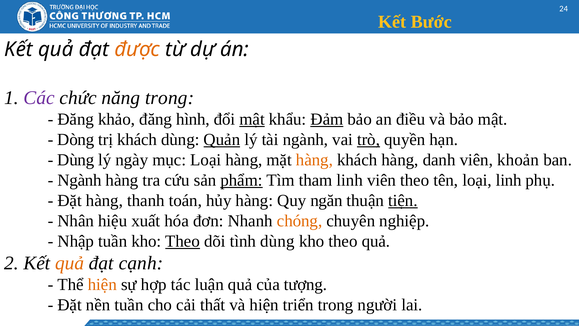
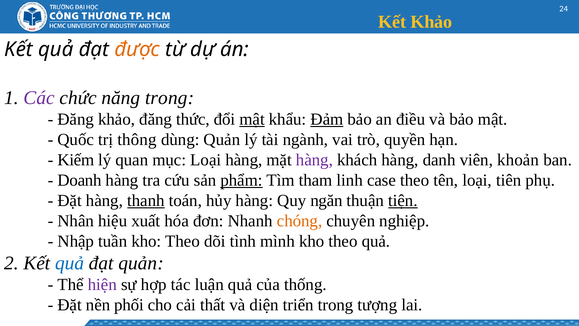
Kết Bước: Bước -> Khảo (431, 22)
hình: hình -> thức (193, 119)
Dòng: Dòng -> Quốc (76, 140)
trị khách: khách -> thông (137, 140)
Quản underline: present -> none (222, 140)
trò underline: present -> none (369, 140)
Dùng: Dùng -> Kiếm (76, 160)
ngày: ngày -> quan (132, 160)
hàng colour: orange -> purple (314, 160)
Ngành: Ngành -> Doanh (80, 180)
linh viên: viên -> case (382, 180)
loại linh: linh -> tiên (509, 180)
thanh underline: none -> present (146, 200)
Theo underline: present -> none (183, 241)
tình dùng: dùng -> mình (278, 241)
quả colour: orange -> blue (70, 263)
đạt cạnh: cạnh -> quản (141, 263)
hiện colour: orange -> purple (102, 284)
tượng: tượng -> thống (305, 284)
nền tuần: tuần -> phối (129, 305)
và hiện: hiện -> diện (264, 305)
người: người -> tượng (377, 305)
